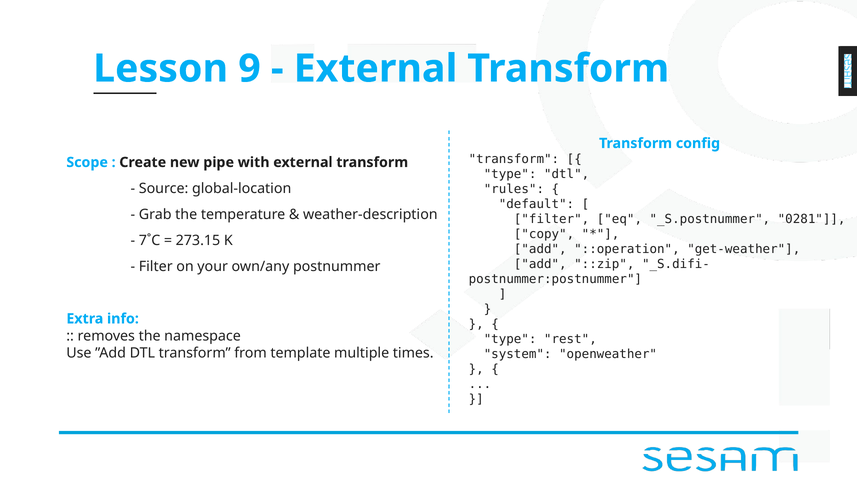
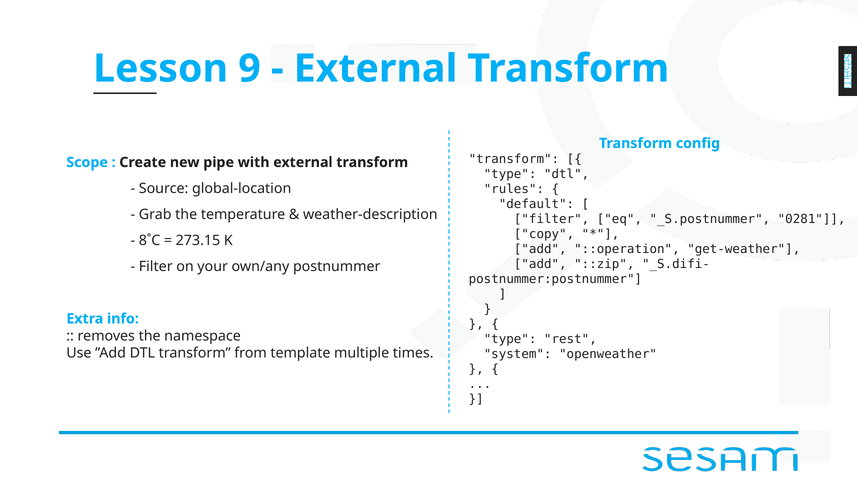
7˚C: 7˚C -> 8˚C (150, 241)
